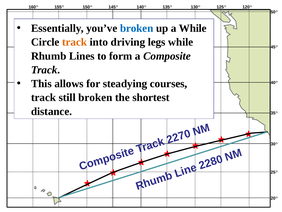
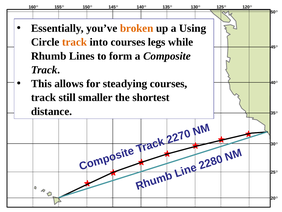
broken colour: blue -> orange (137, 28)
a While: While -> Using (193, 28)
into driving: driving -> courses (128, 42)
still broken: broken -> smaller (95, 97)
